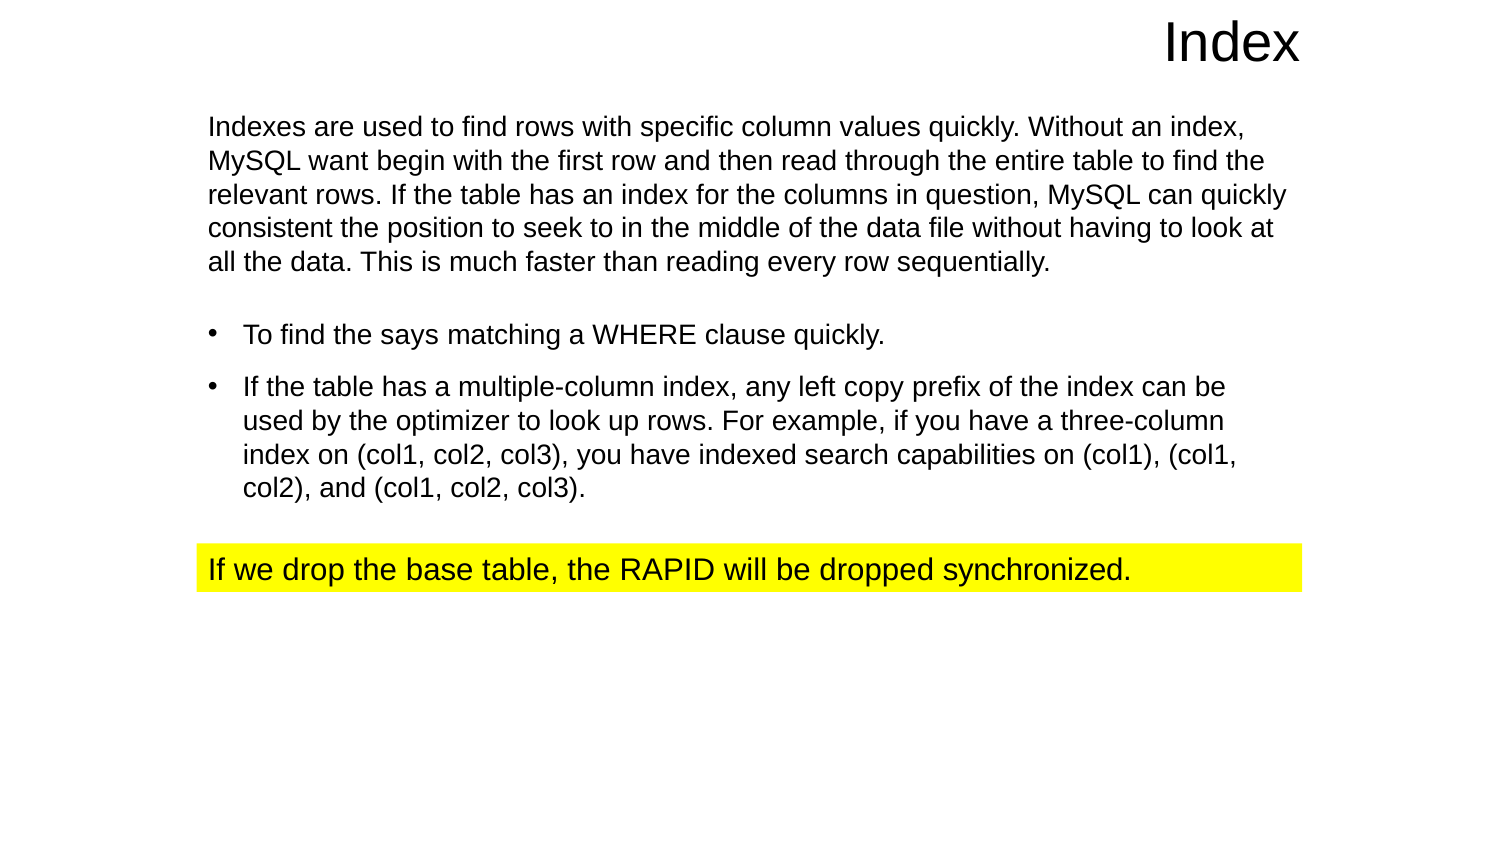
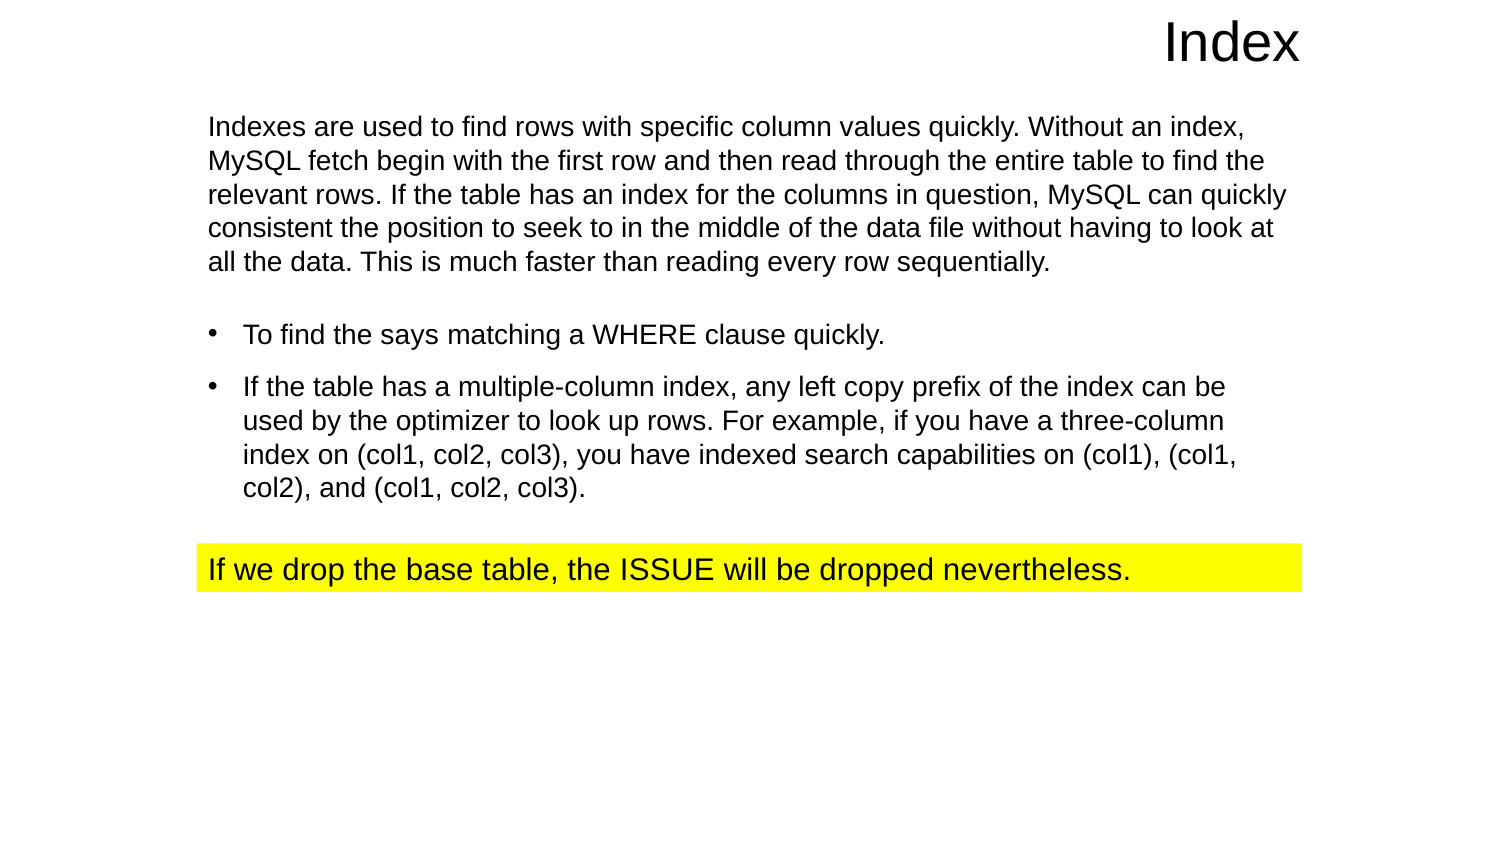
want: want -> fetch (339, 161)
RAPID: RAPID -> ISSUE (667, 570)
synchronized: synchronized -> nevertheless (1037, 570)
